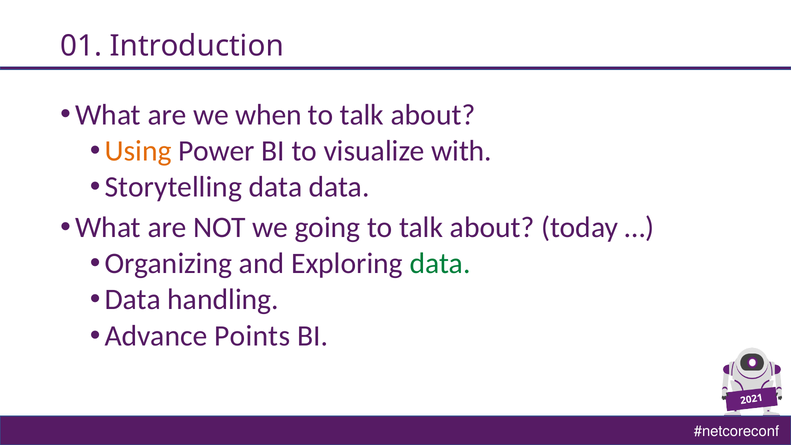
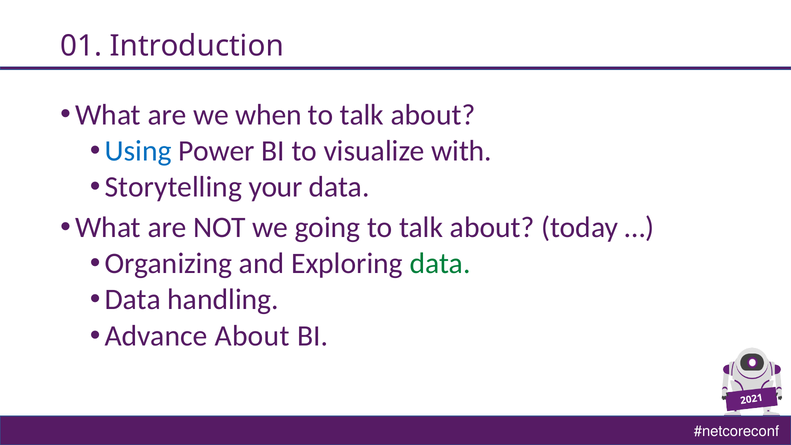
Using colour: orange -> blue (138, 151)
Storytelling data: data -> your (276, 187)
Advance Points: Points -> About (252, 336)
